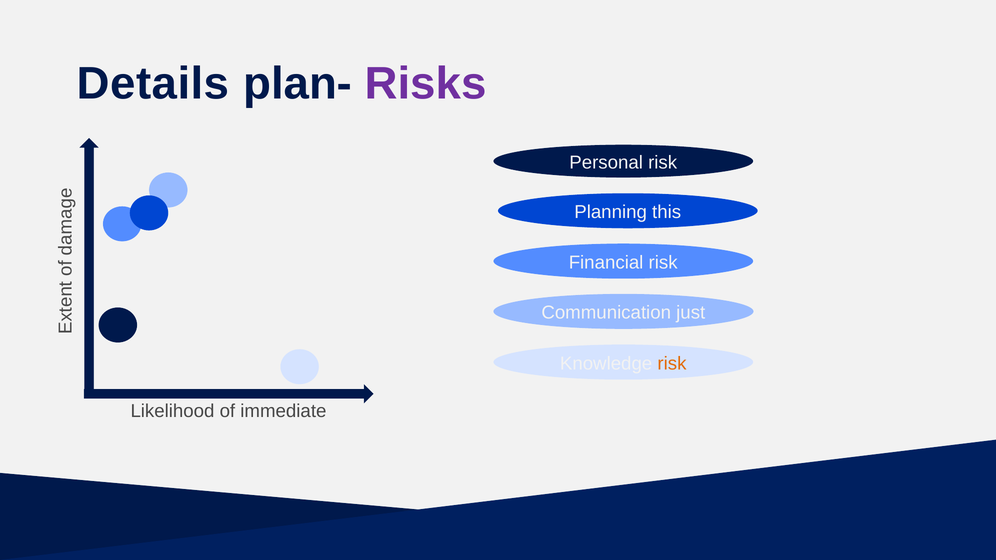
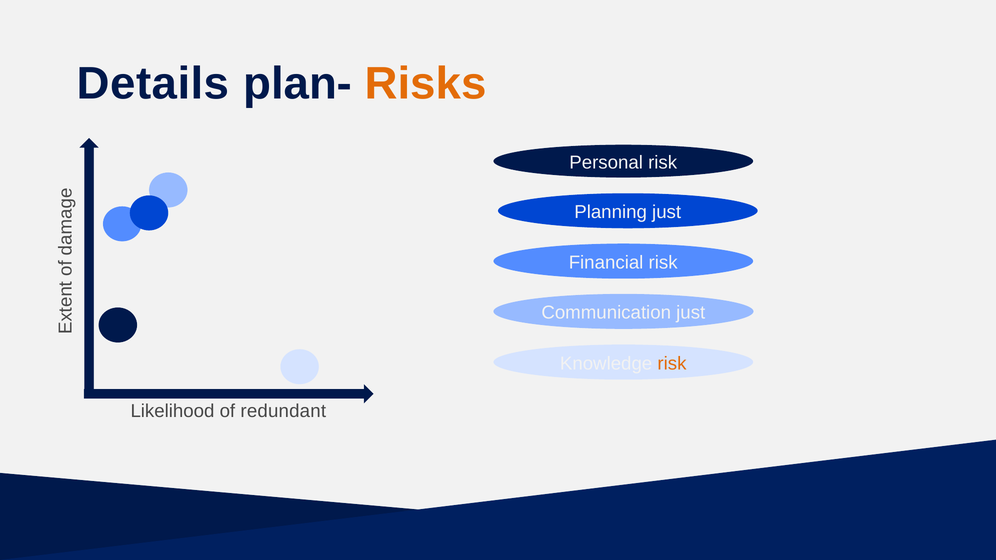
Risks colour: purple -> orange (426, 84)
Planning this: this -> just (667, 212)
immediate: immediate -> redundant (283, 411)
